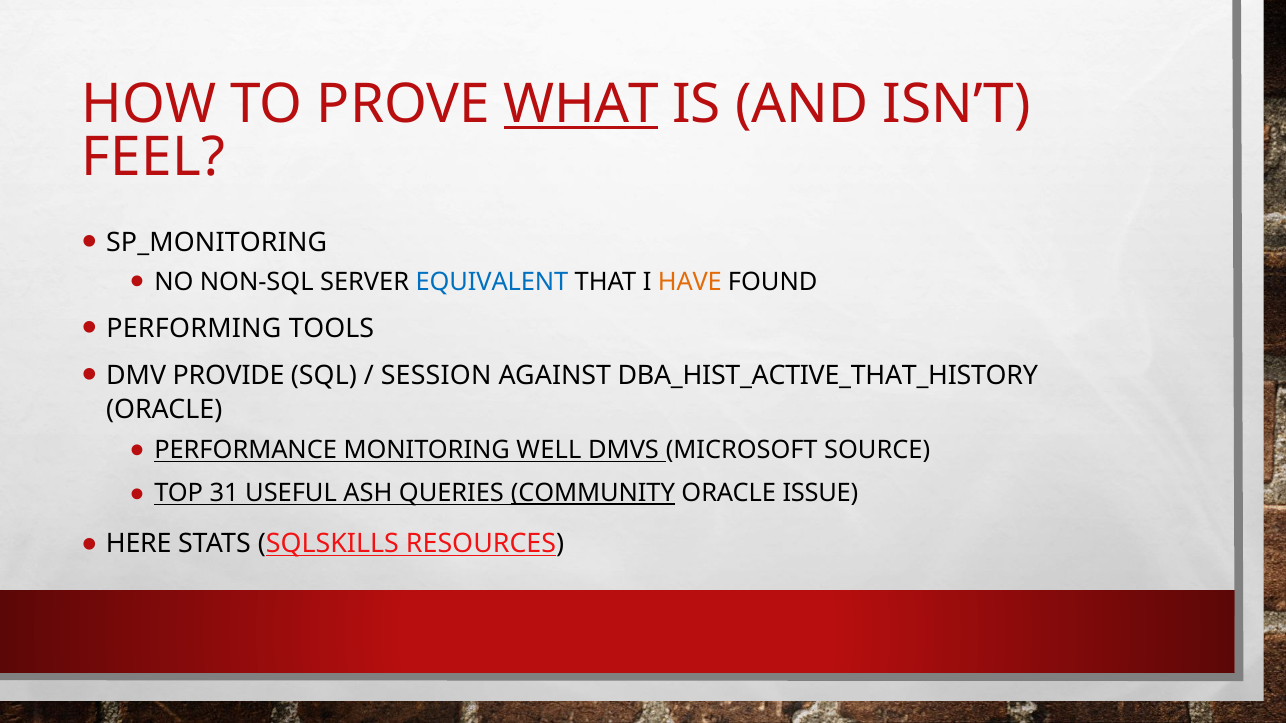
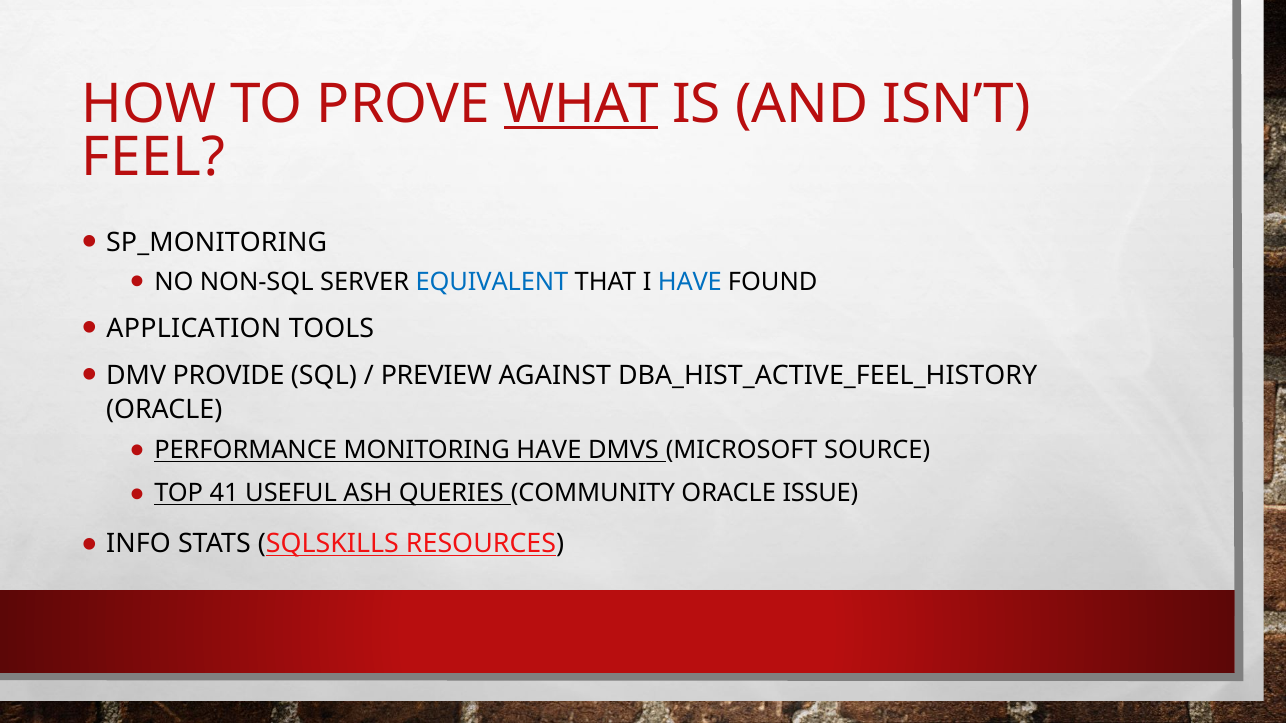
HAVE colour: orange -> blue (690, 283)
PERFORMING: PERFORMING -> APPLICATION (194, 329)
SESSION: SESSION -> PREVIEW (436, 375)
DBA_HIST_ACTIVE_THAT_HISTORY: DBA_HIST_ACTIVE_THAT_HISTORY -> DBA_HIST_ACTIVE_FEEL_HISTORY (828, 375)
MONITORING WELL: WELL -> HAVE (549, 450)
31: 31 -> 41 (224, 493)
COMMUNITY underline: present -> none (593, 493)
HERE: HERE -> INFO (138, 544)
